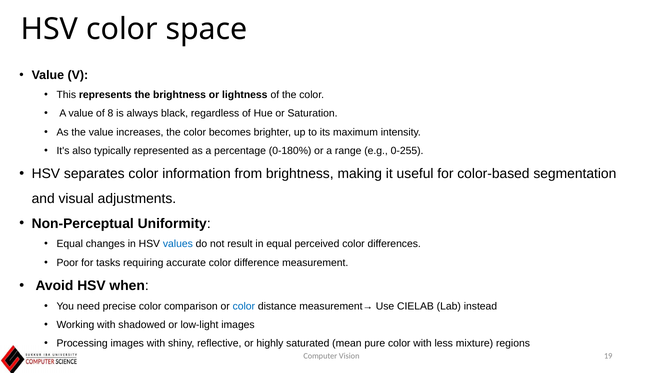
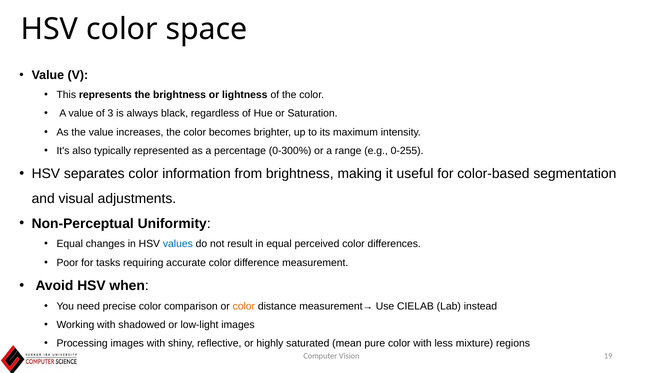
8: 8 -> 3 (110, 114)
0-180%: 0-180% -> 0-300% (290, 151)
color colour: blue -> orange (244, 306)
